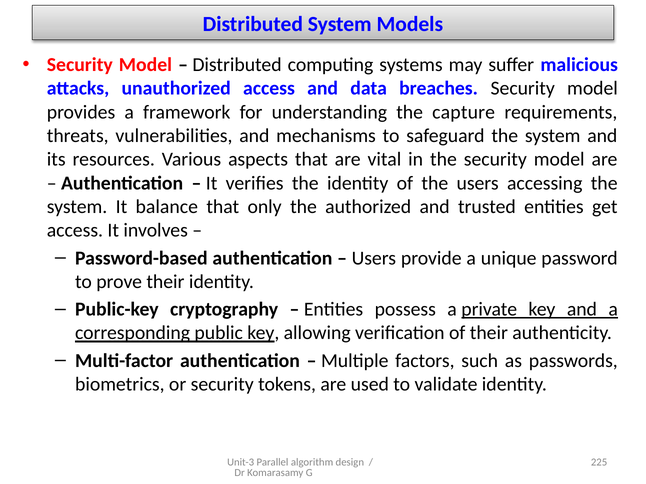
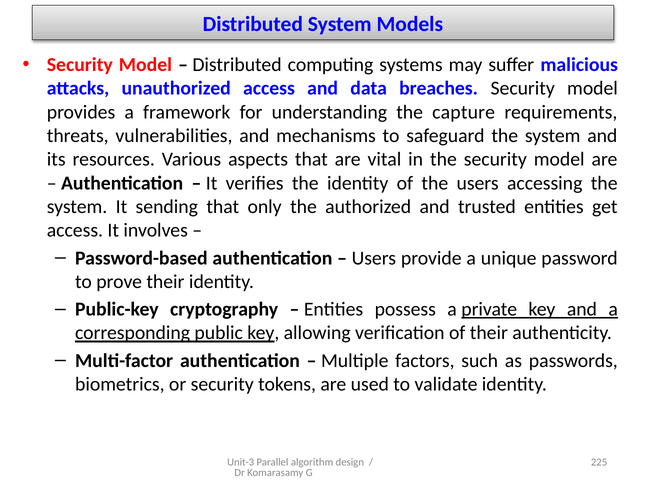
balance: balance -> sending (167, 207)
